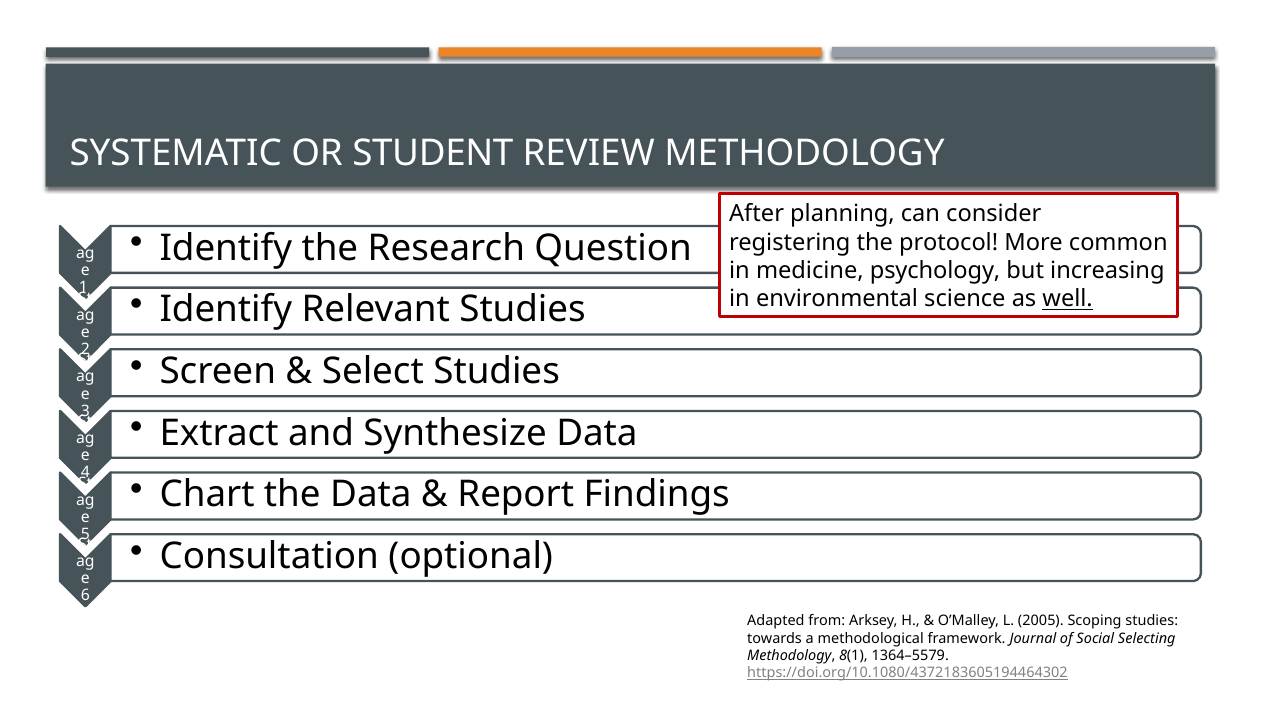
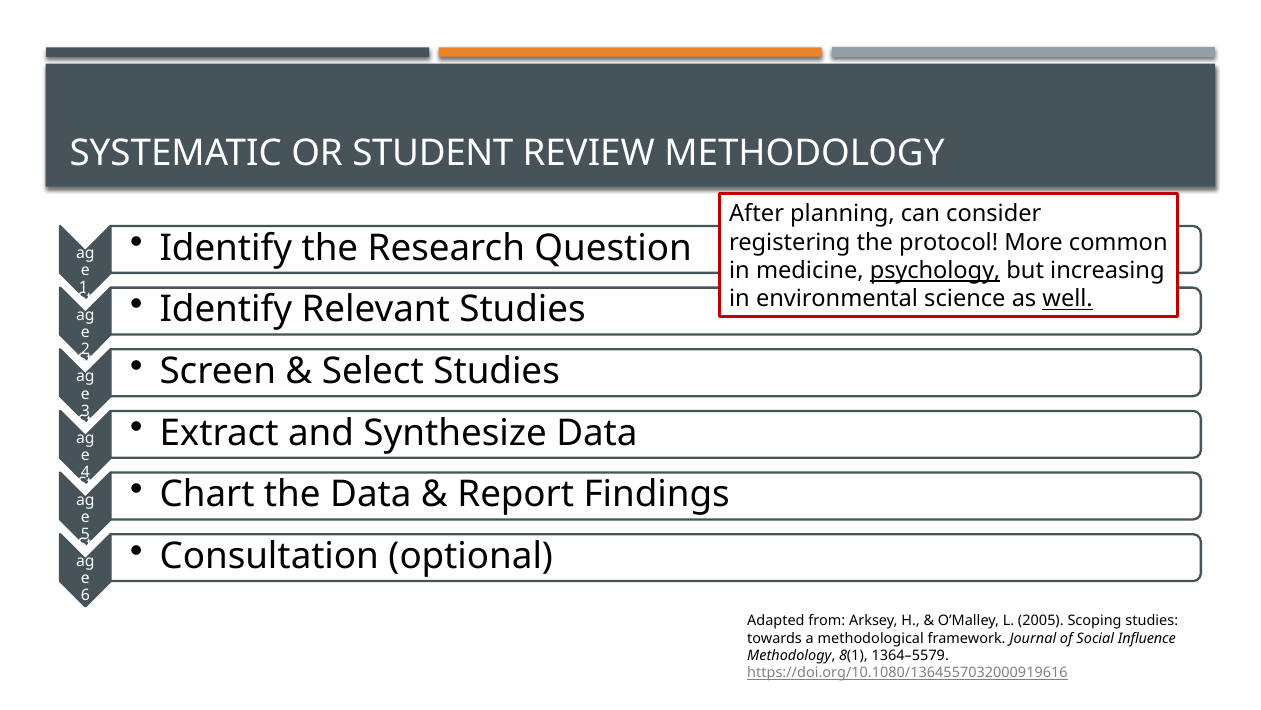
psychology underline: none -> present (935, 270)
Selecting: Selecting -> Influence (1147, 638)
https://doi.org/10.1080/4372183605194464302: https://doi.org/10.1080/4372183605194464302 -> https://doi.org/10.1080/1364557032000919616 (907, 672)
